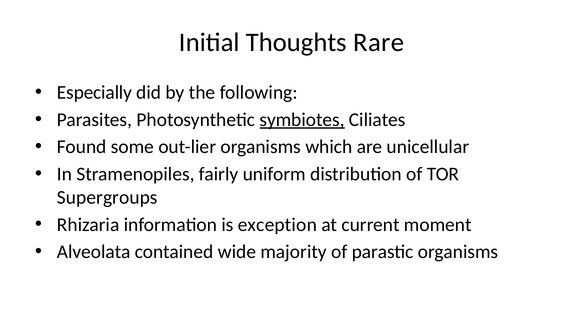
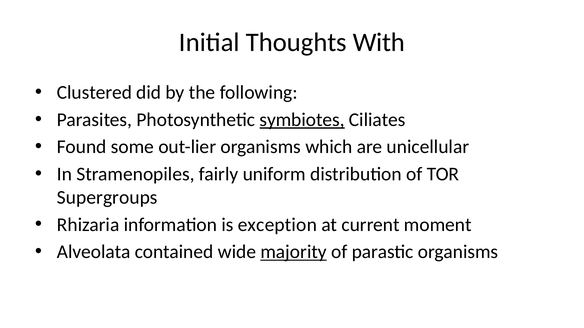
Rare: Rare -> With (379, 42)
Especially: Especially -> Clustered (94, 93)
majority underline: none -> present (294, 252)
